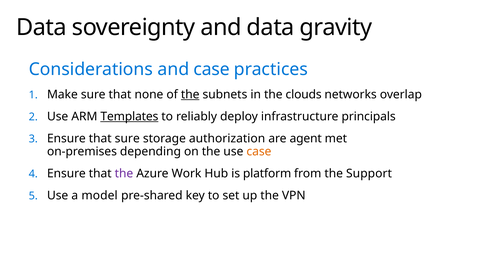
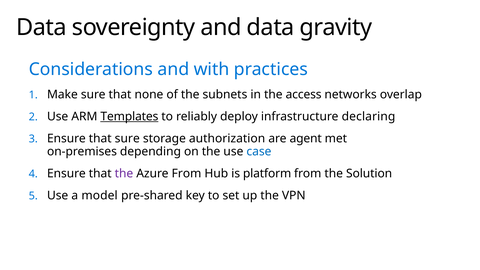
and case: case -> with (212, 69)
the underline: present -> none (190, 95)
clouds: clouds -> access (304, 95)
principals: principals -> declaring (369, 117)
case colour: orange -> blue (259, 151)
Azure Work: Work -> From (186, 173)
Support: Support -> Solution (369, 173)
